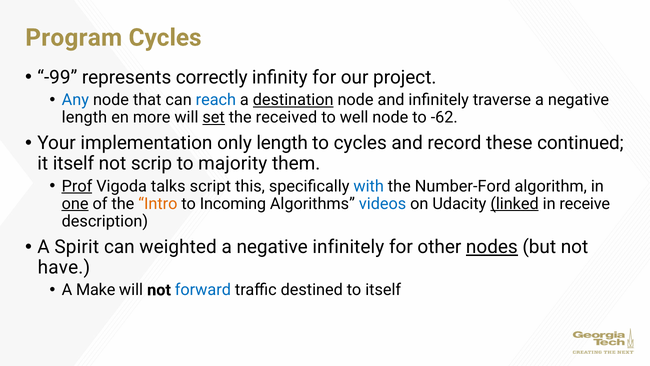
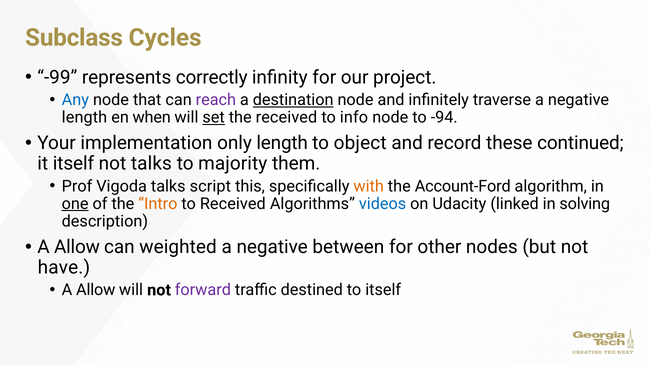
Program: Program -> Subclass (74, 38)
reach colour: blue -> purple (216, 100)
more: more -> when (152, 117)
well: well -> info (354, 117)
-62: -62 -> -94 (444, 117)
to cycles: cycles -> object (360, 143)
not scrip: scrip -> talks (151, 164)
Prof underline: present -> none (77, 186)
with colour: blue -> orange (369, 186)
Number-Ford: Number-Ford -> Account-Ford (463, 186)
to Incoming: Incoming -> Received (233, 204)
linked underline: present -> none (515, 204)
receive: receive -> solving (585, 204)
Spirit: Spirit -> Allow (77, 247)
negative infinitely: infinitely -> between (348, 247)
nodes underline: present -> none (492, 247)
Make: Make -> Allow (96, 290)
forward colour: blue -> purple (203, 290)
